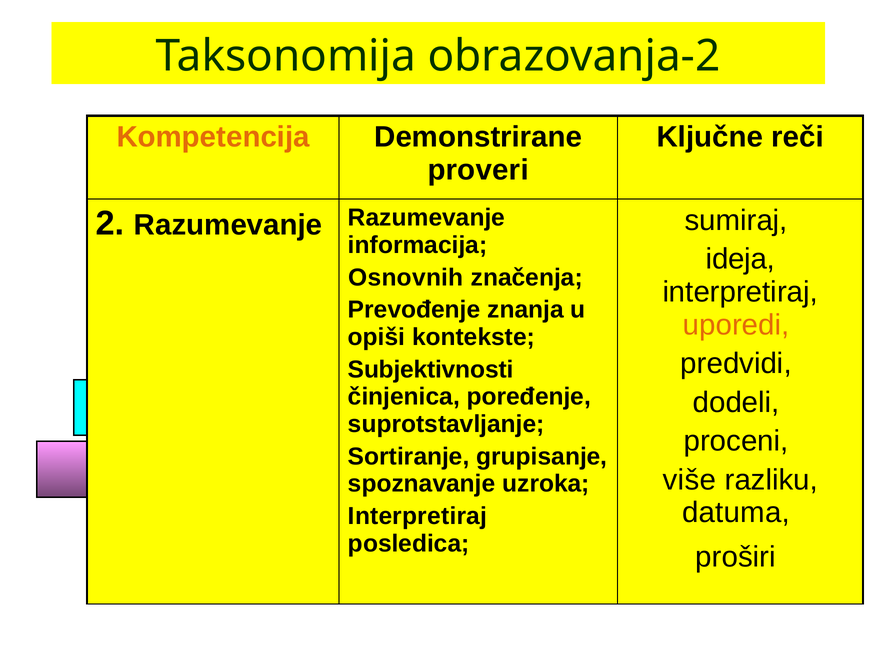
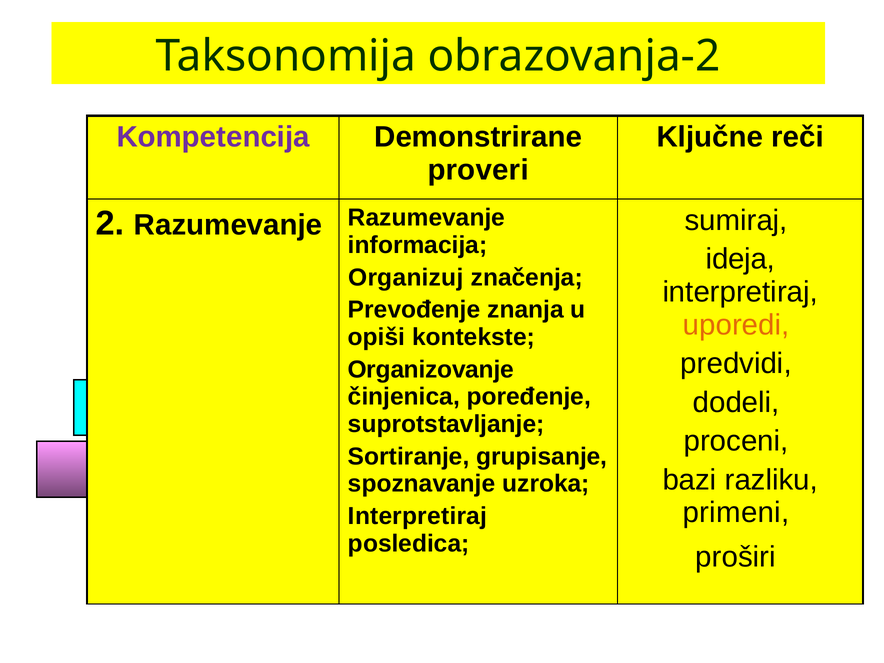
Kompetencija colour: orange -> purple (213, 137)
Osnovnih: Osnovnih -> Organizuj (406, 277)
Subjektivnosti: Subjektivnosti -> Organizovanje (431, 369)
više: više -> bazi (690, 480)
datuma: datuma -> primeni (736, 513)
